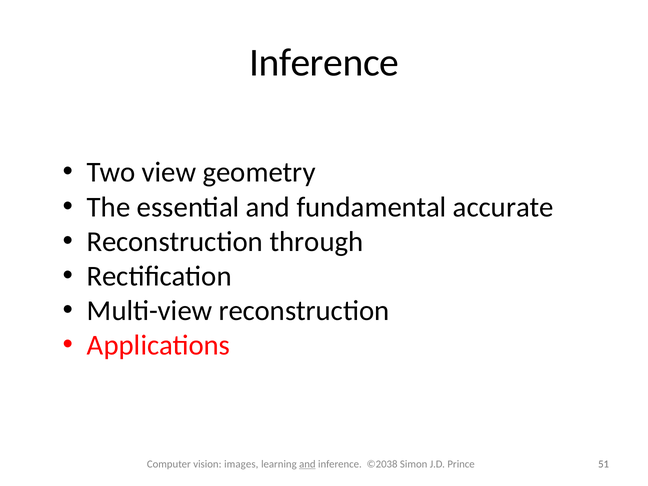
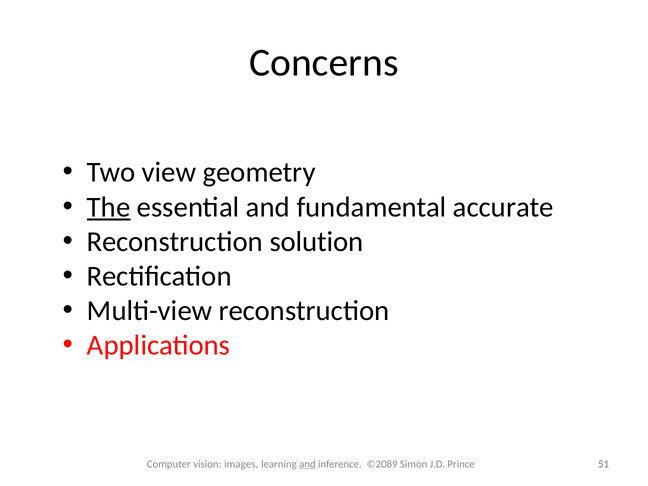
Inference: Inference -> Concerns (324, 63)
The underline: none -> present (109, 207)
through: through -> solution (316, 242)
©2038: ©2038 -> ©2089 (382, 464)
